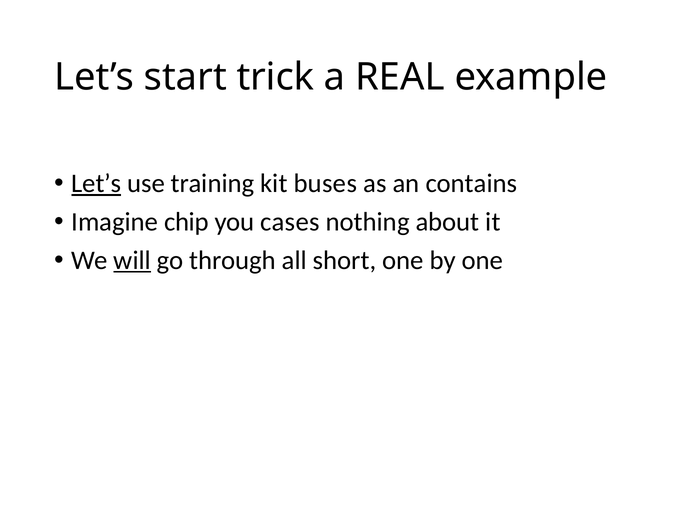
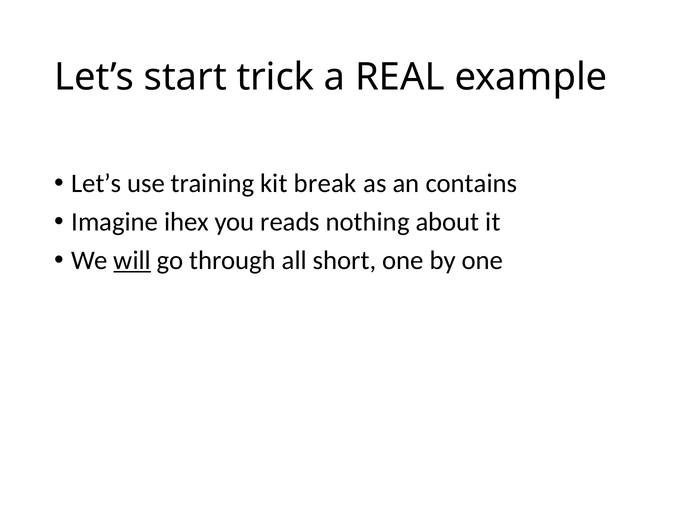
Let’s underline: present -> none (96, 183)
buses: buses -> break (325, 183)
chip: chip -> ihex (186, 222)
cases: cases -> reads (290, 222)
